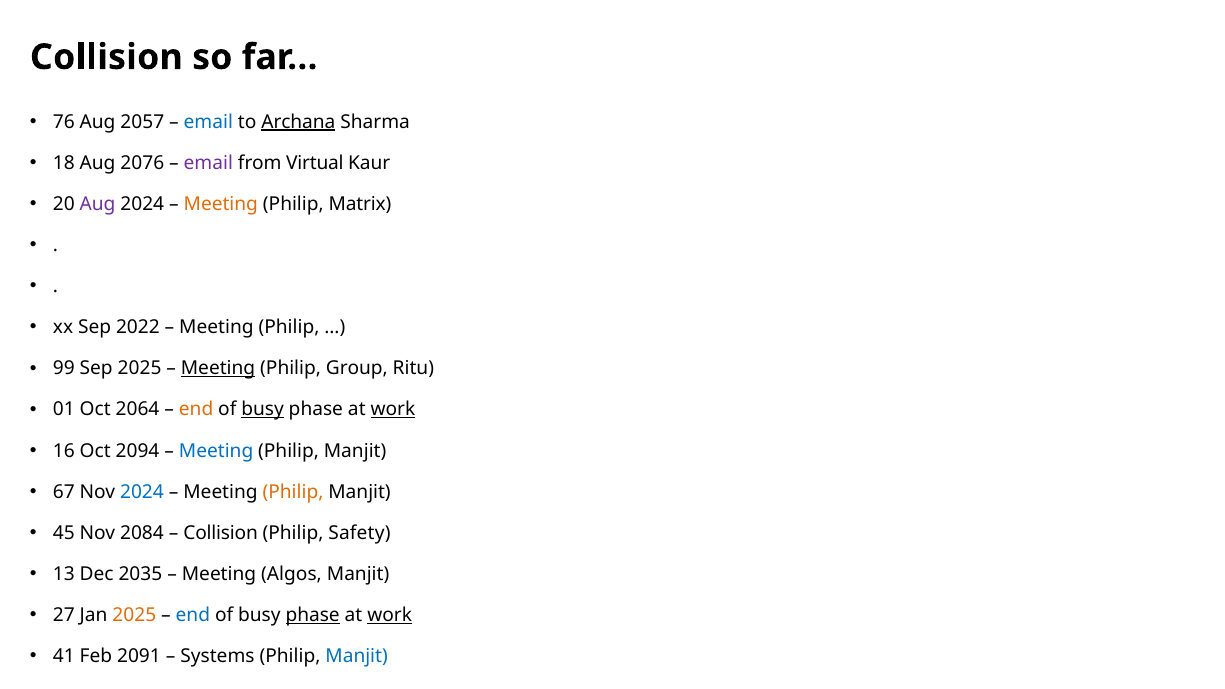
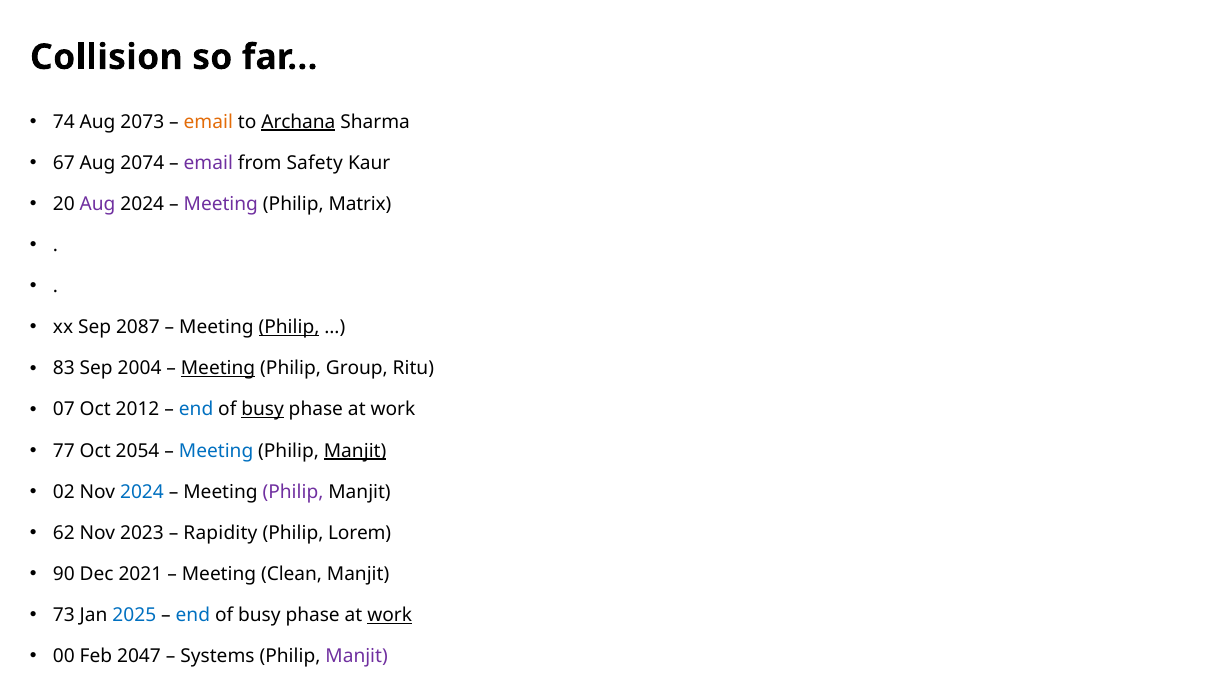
76: 76 -> 74 (64, 122)
2057: 2057 -> 2073 (142, 122)
email colour: blue -> orange (208, 122)
18: 18 -> 67 (64, 163)
2076: 2076 -> 2074 (142, 163)
Virtual: Virtual -> Safety (315, 163)
Meeting colour: orange -> purple (221, 204)
2022: 2022 -> 2087 (138, 327)
Philip underline: none -> present (289, 327)
99: 99 -> 83 (64, 369)
Sep 2025: 2025 -> 2004 (140, 369)
01: 01 -> 07 (64, 410)
2064: 2064 -> 2012 (138, 410)
end colour: orange -> blue (196, 410)
work underline: present -> none (393, 410)
16: 16 -> 77 (64, 451)
2094: 2094 -> 2054 (138, 451)
Manjit underline: none -> present (355, 451)
67: 67 -> 02 (64, 492)
Philip colour: orange -> purple (293, 492)
45: 45 -> 62 (64, 533)
2084: 2084 -> 2023 (142, 533)
Collision: Collision -> Rapidity (220, 533)
Safety: Safety -> Lorem (360, 533)
13: 13 -> 90 (64, 574)
2035: 2035 -> 2021 (140, 574)
Algos: Algos -> Clean (292, 574)
27: 27 -> 73 (64, 615)
2025 colour: orange -> blue (134, 615)
phase underline: present -> none (313, 615)
41: 41 -> 00 (64, 656)
2091: 2091 -> 2047 (139, 656)
Manjit colour: blue -> purple (357, 656)
